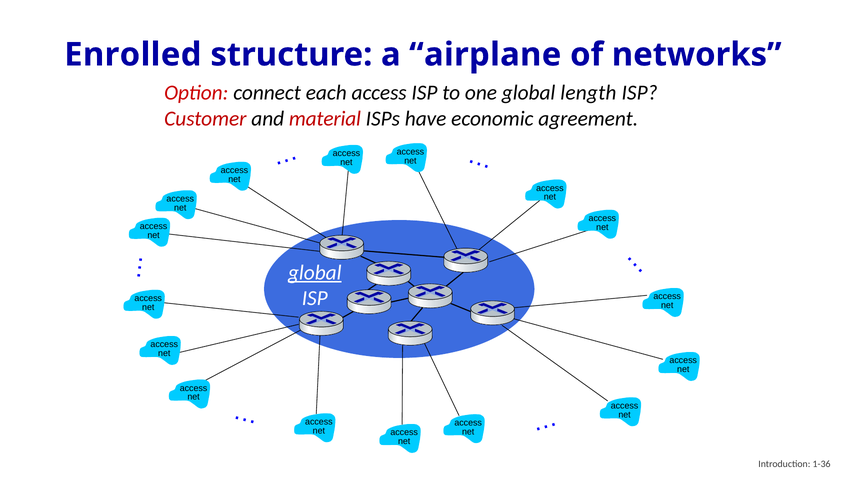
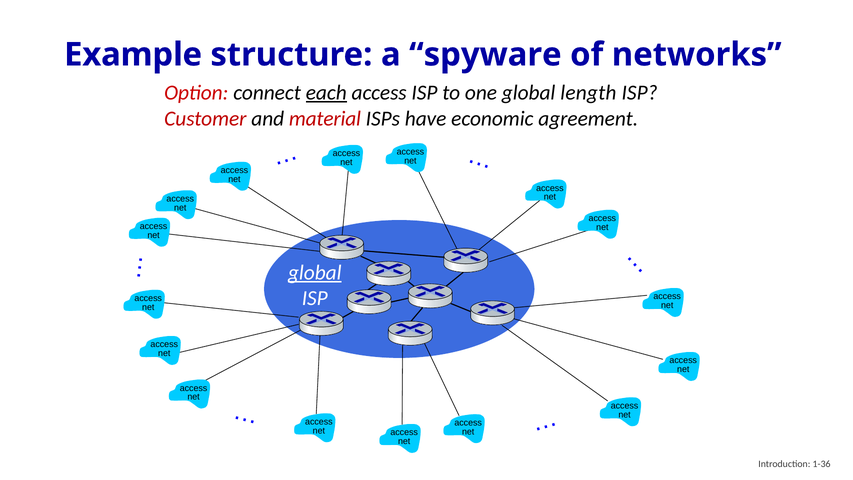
Enrolled: Enrolled -> Example (133, 55)
airplane: airplane -> spyware (485, 55)
each underline: none -> present (326, 93)
